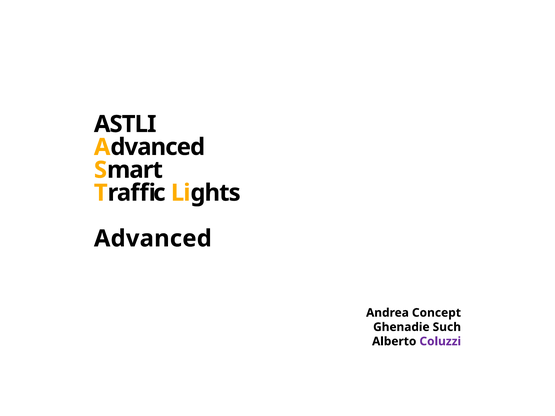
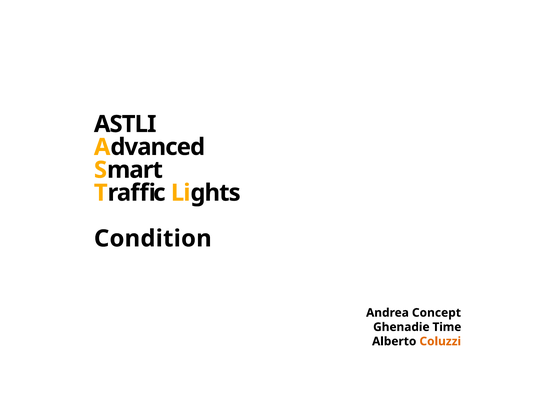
Advanced: Advanced -> Condition (153, 239)
Such: Such -> Time (447, 327)
Coluzzi colour: purple -> orange (440, 342)
